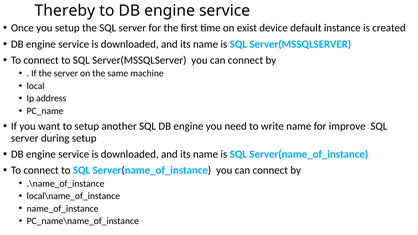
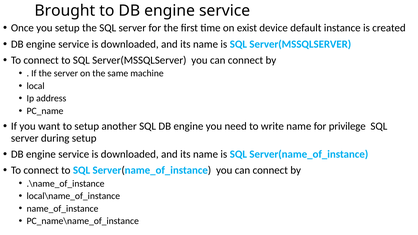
Thereby: Thereby -> Brought (65, 11)
improve: improve -> privilege (347, 126)
